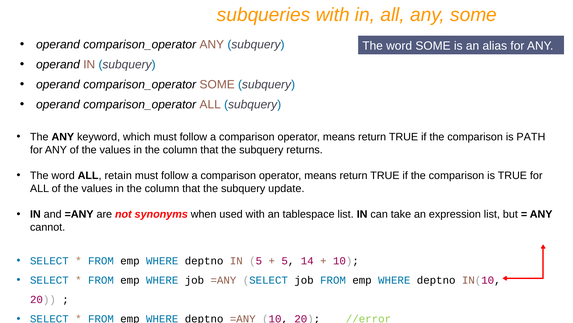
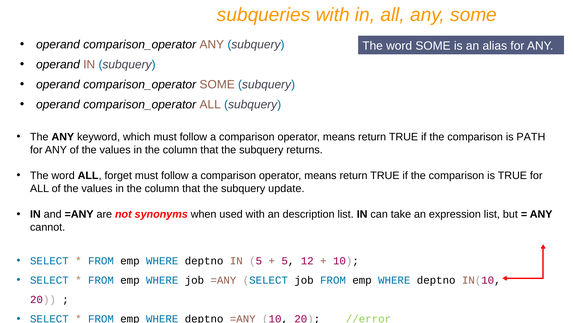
retain: retain -> forget (118, 175)
tablespace: tablespace -> description (309, 214)
14: 14 -> 12 (307, 260)
